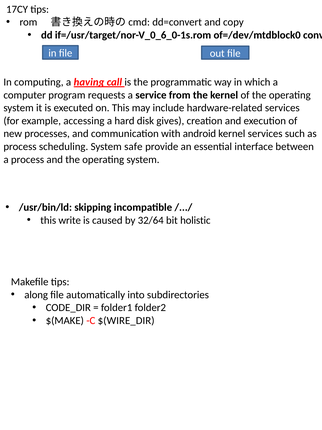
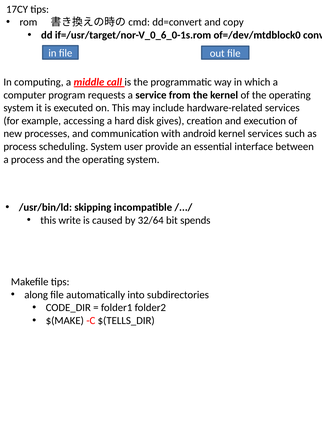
having: having -> middle (89, 82)
safe: safe -> user (133, 146)
holistic: holistic -> spends (195, 220)
$(WIRE_DIR: $(WIRE_DIR -> $(TELLS_DIR (126, 320)
